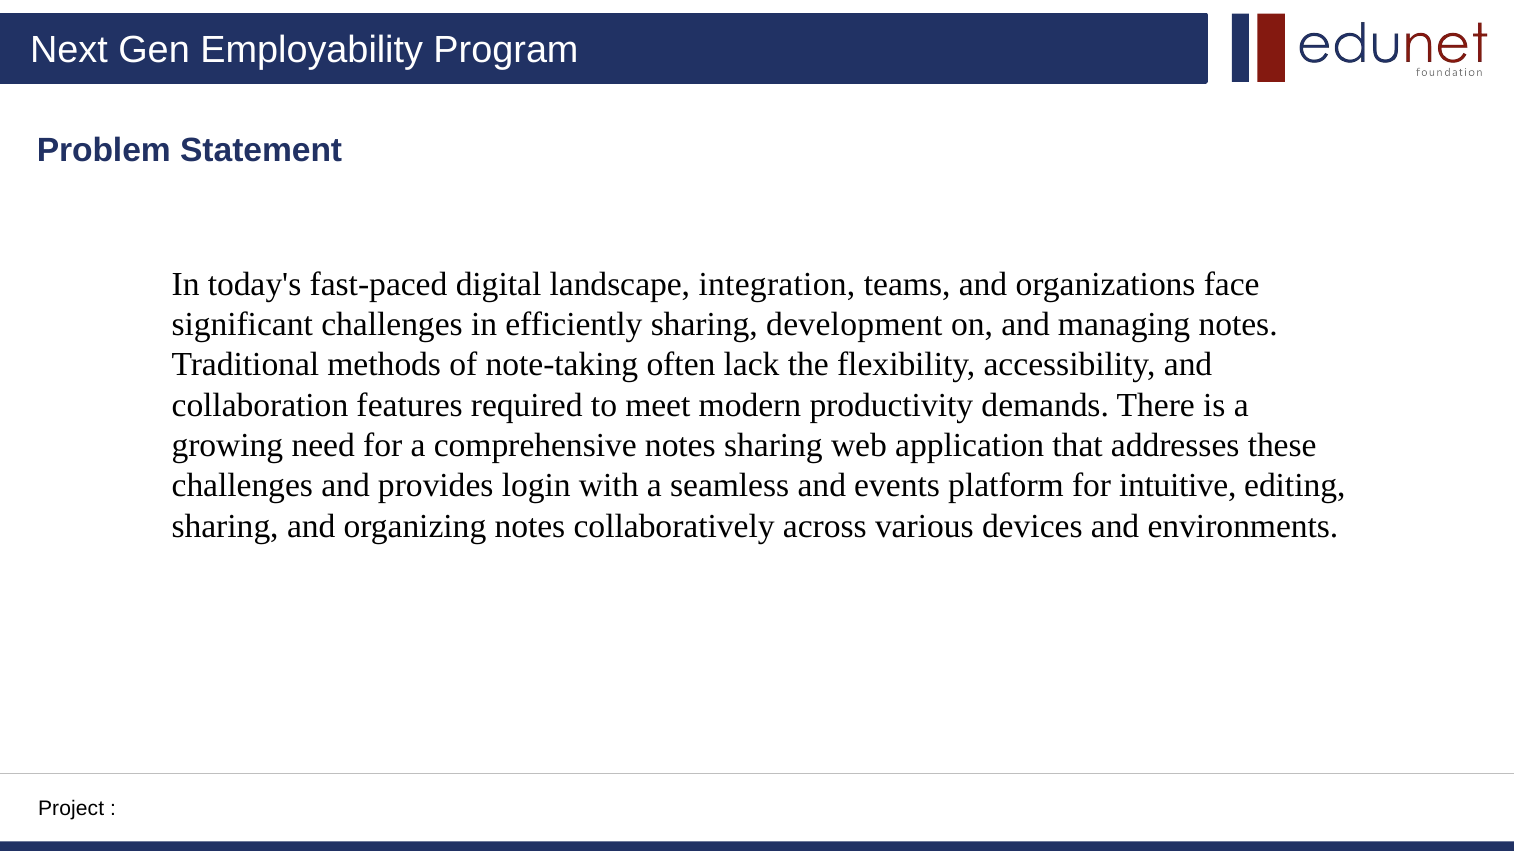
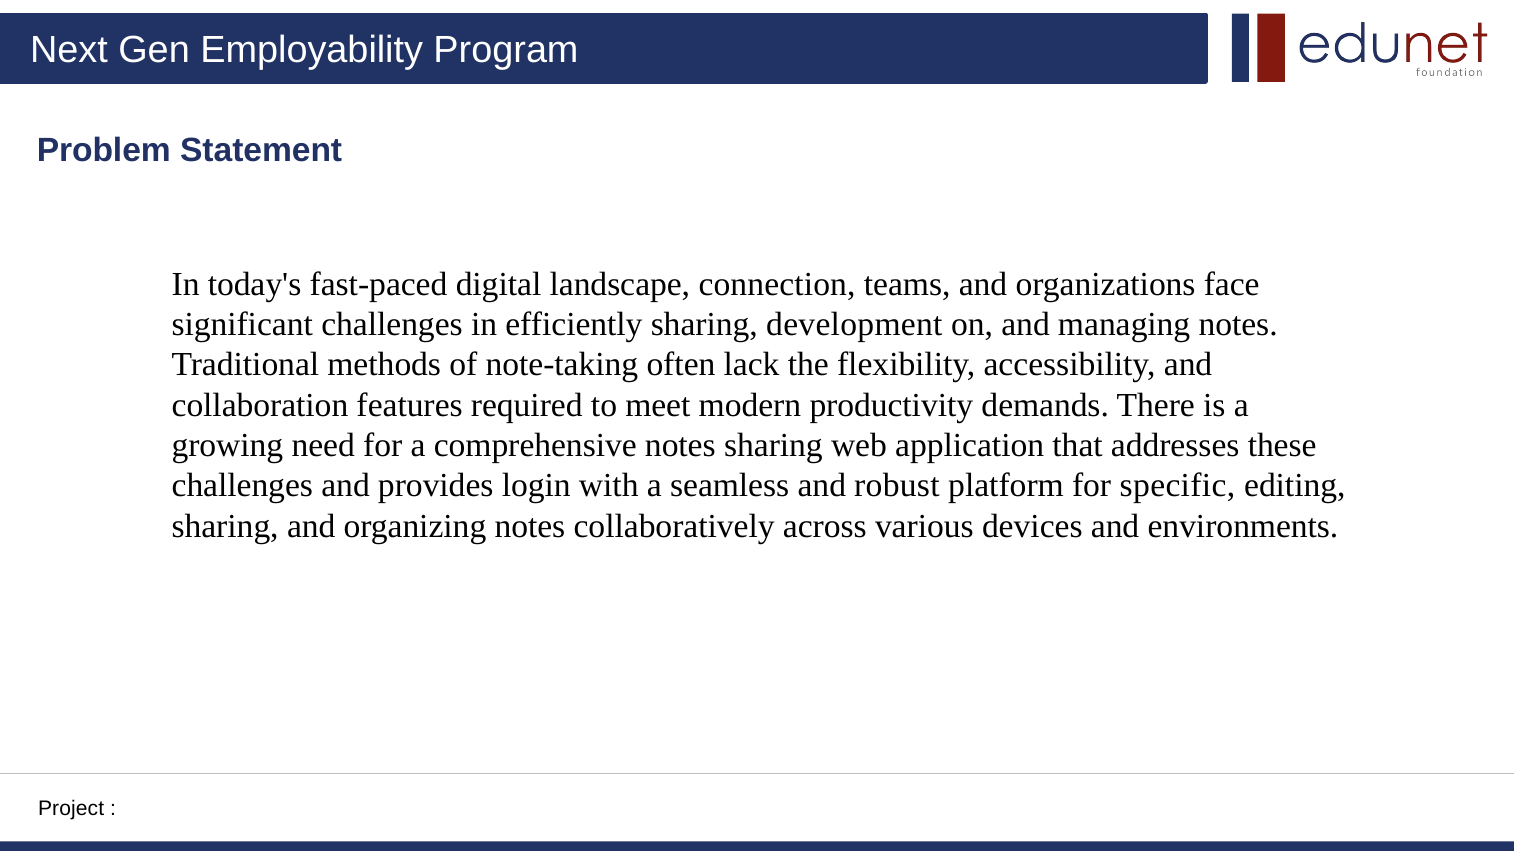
integration: integration -> connection (777, 284)
events: events -> robust (897, 486)
intuitive: intuitive -> specific (1177, 486)
